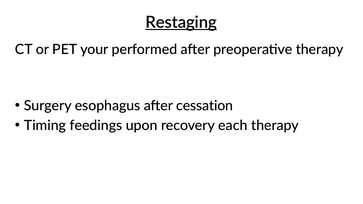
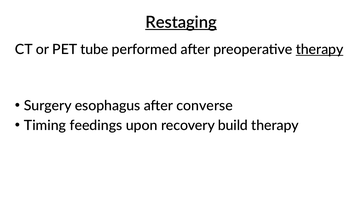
your: your -> tube (94, 49)
therapy underline: none -> present (320, 49)
cessation: cessation -> converse (205, 106)
each: each -> build (233, 126)
